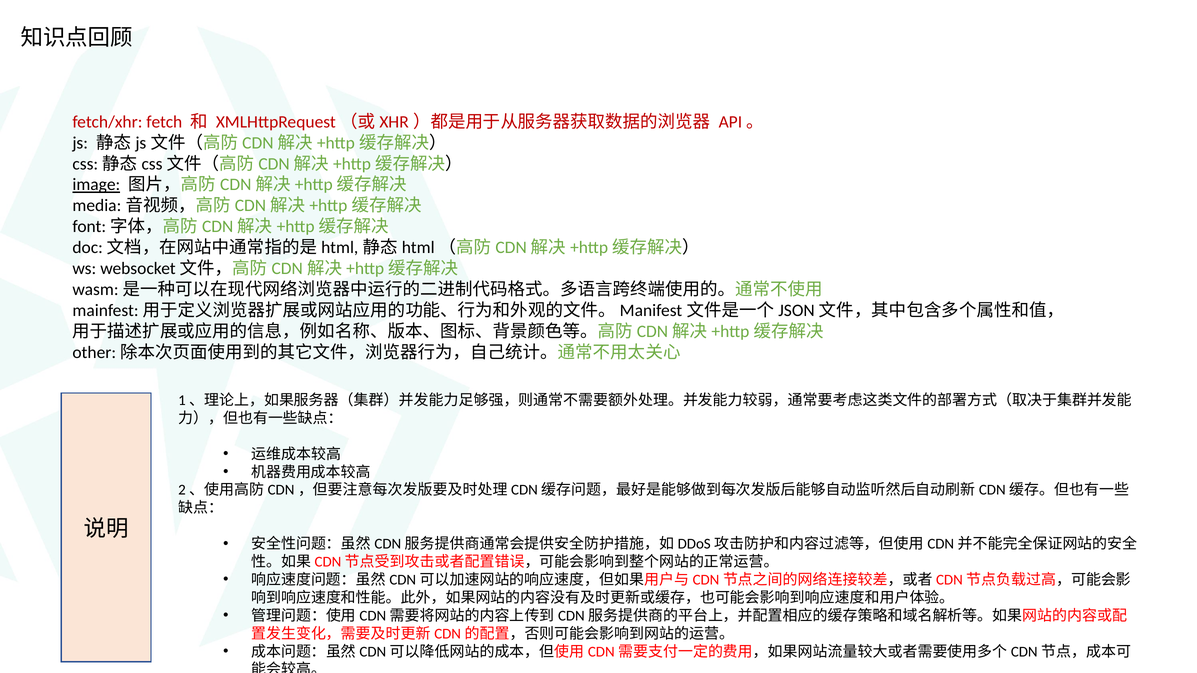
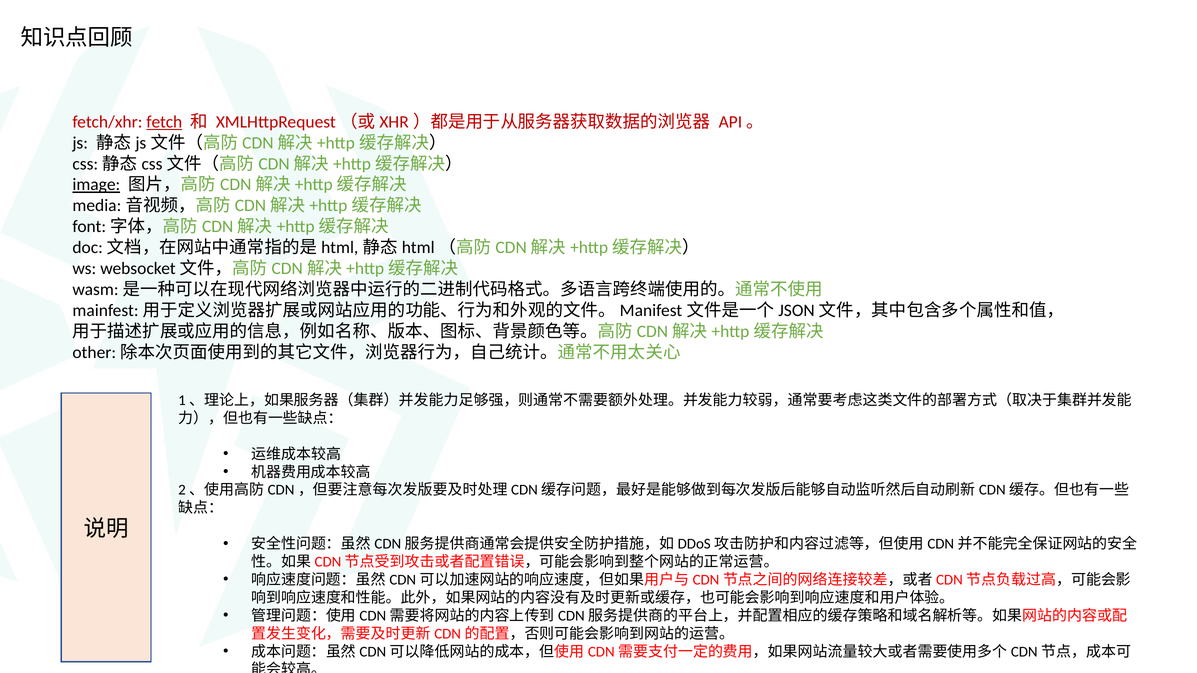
fetch underline: none -> present (164, 122)
